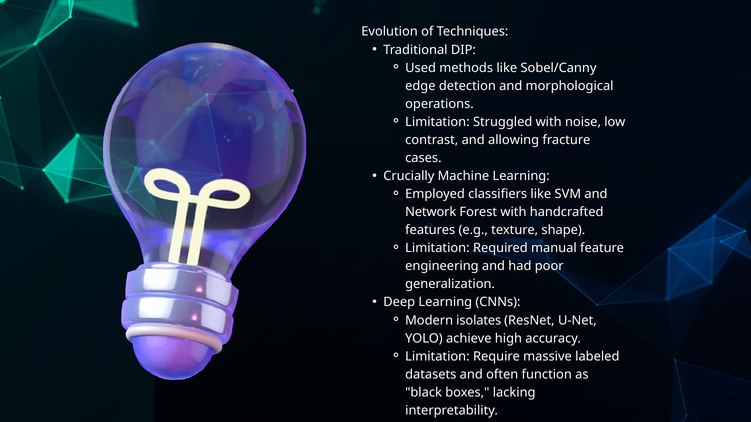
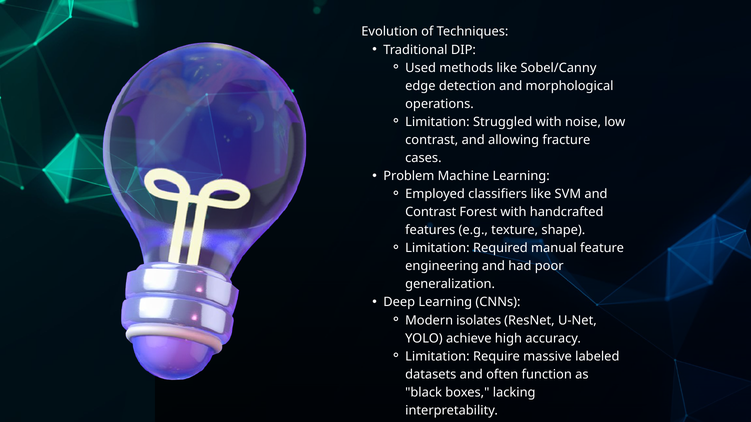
Crucially: Crucially -> Problem (409, 176)
Network: Network -> Contrast (431, 212)
